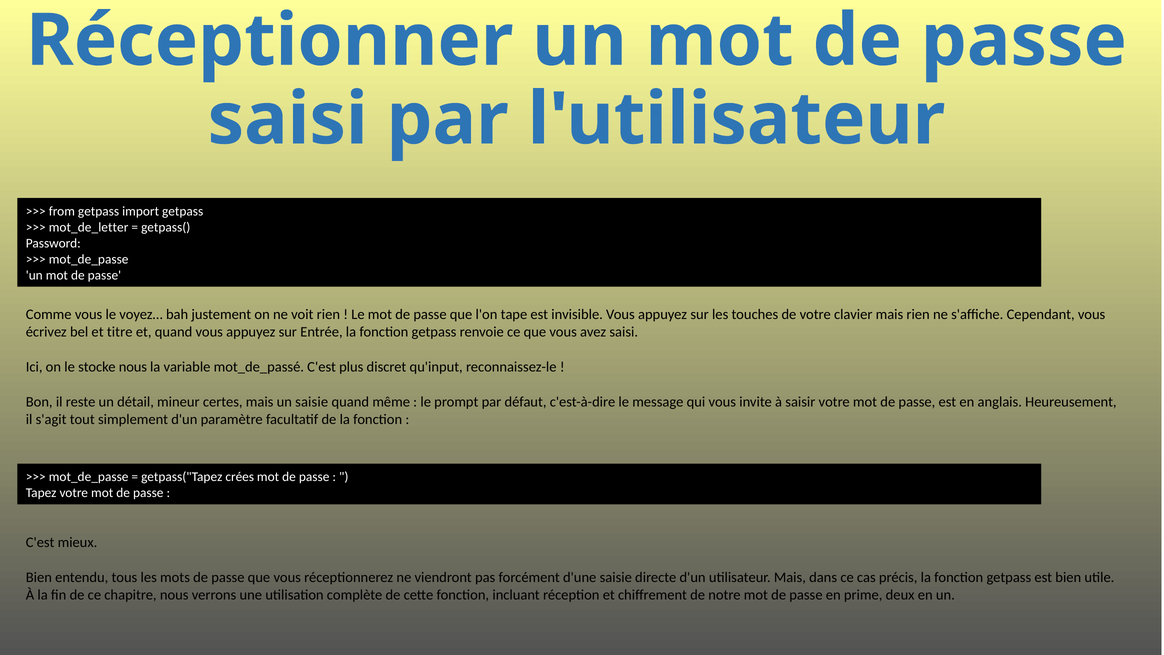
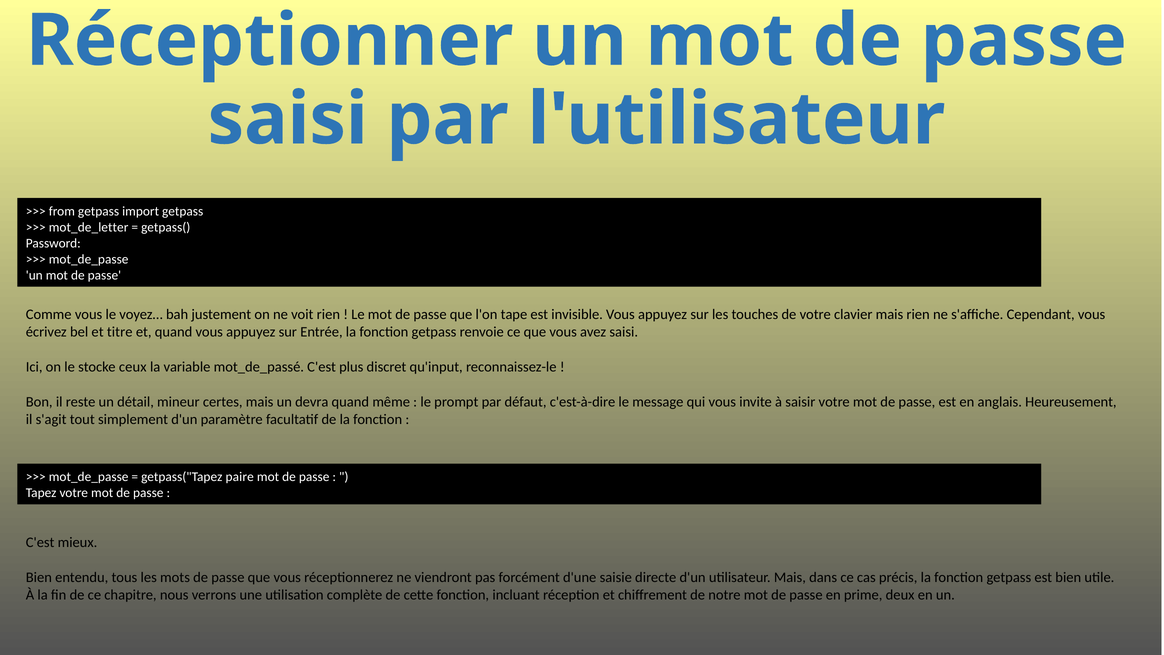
stocke nous: nous -> ceux (133, 367)
un saisie: saisie -> devra (312, 402)
crées: crées -> paire (240, 477)
